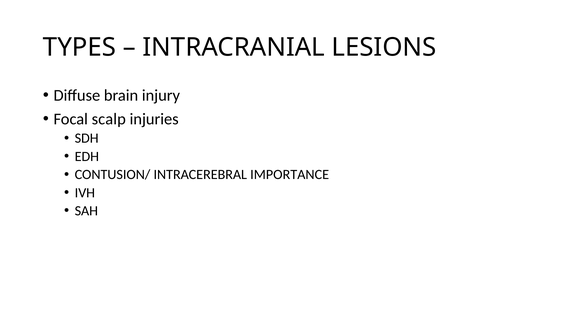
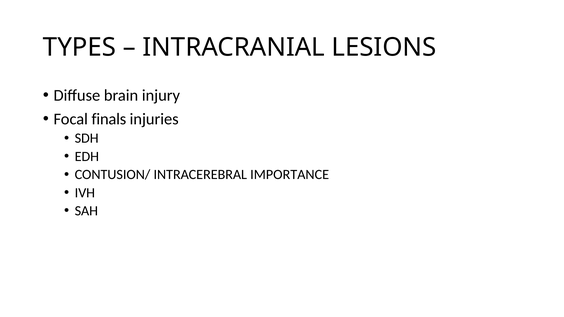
scalp: scalp -> finals (109, 119)
